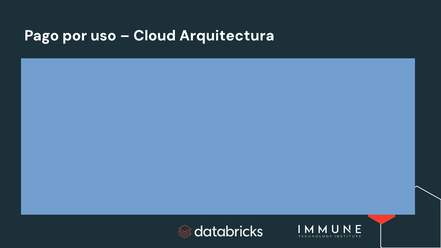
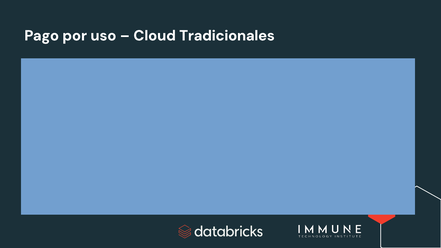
Arquitectura: Arquitectura -> Tradicionales (227, 36)
